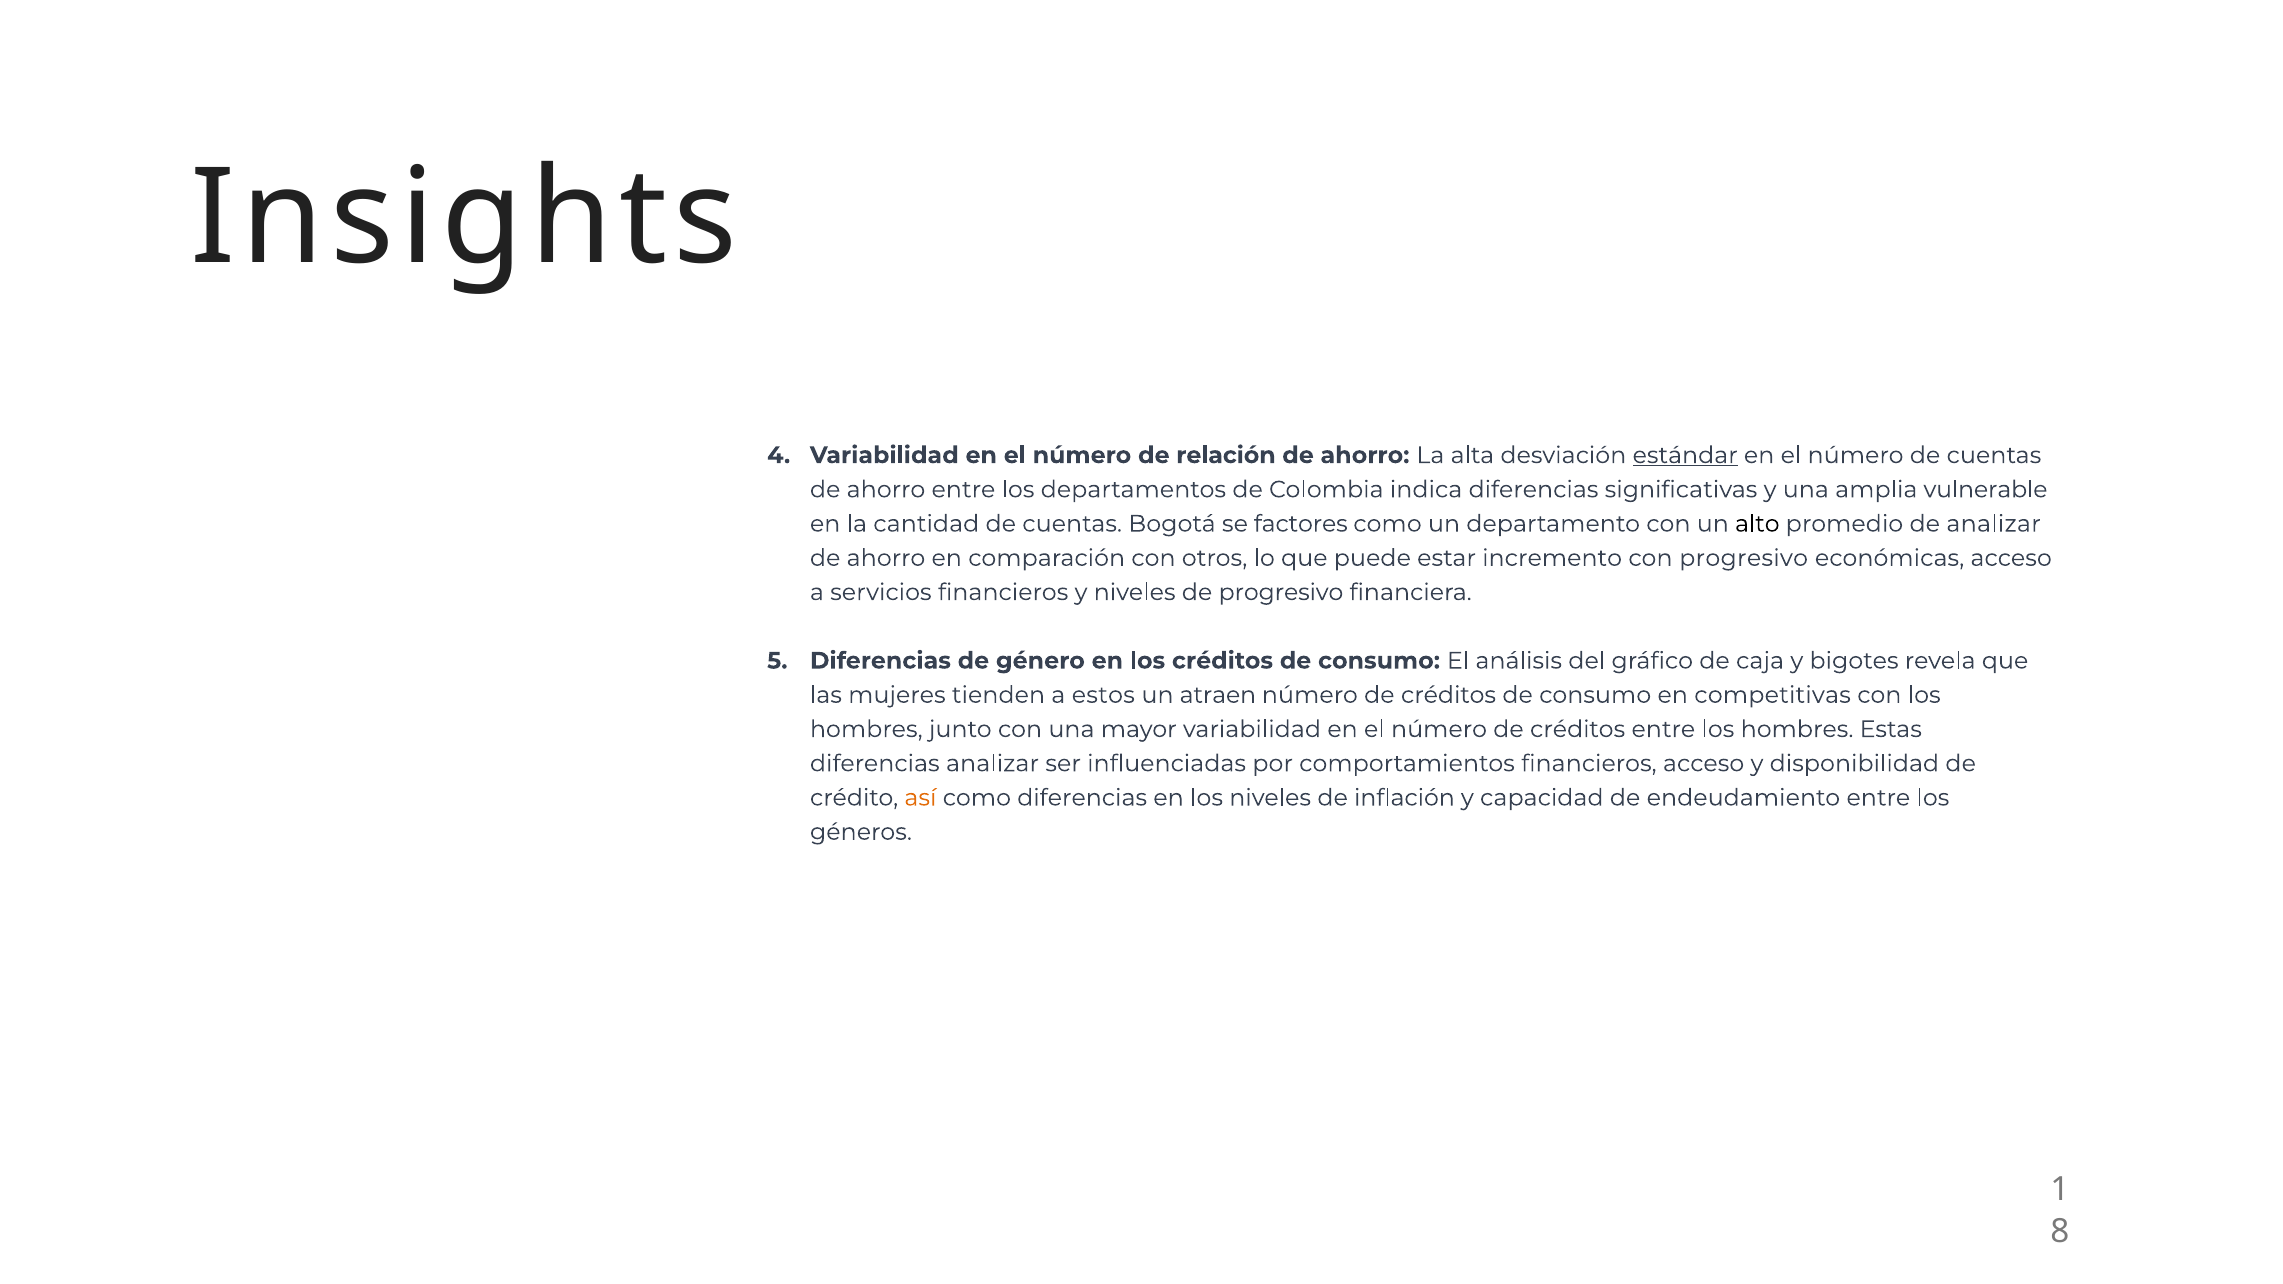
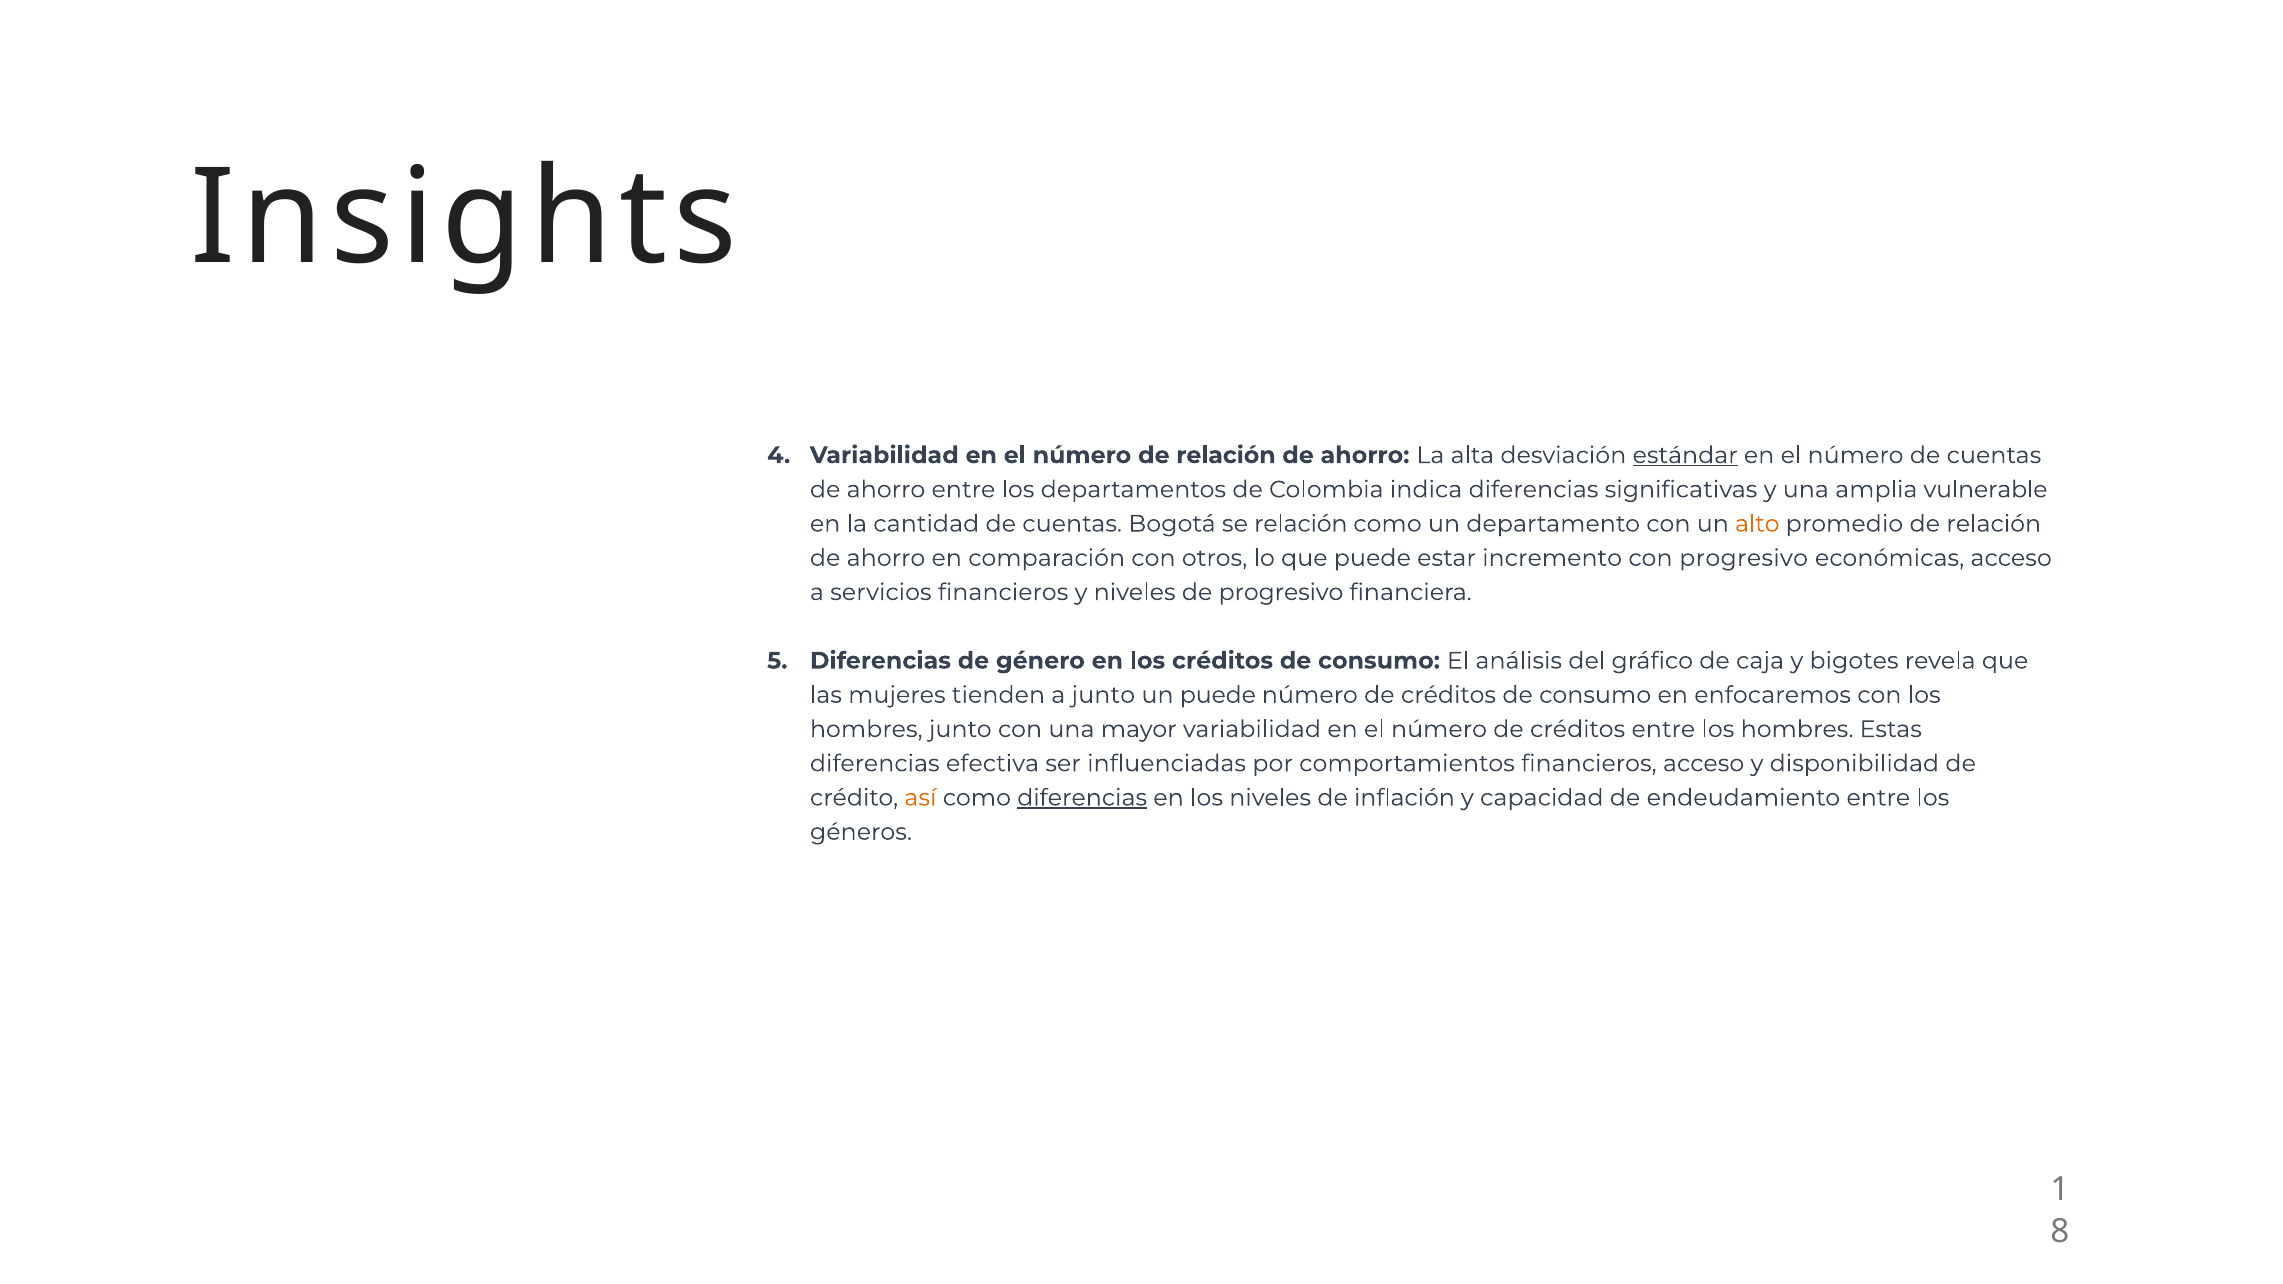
se factores: factores -> relación (1301, 524)
alto colour: black -> orange (1757, 524)
promedio de analizar: analizar -> relación (1994, 524)
a estos: estos -> junto (1103, 695)
un atraen: atraen -> puede (1218, 695)
competitivas: competitivas -> enfocaremos (1773, 695)
diferencias analizar: analizar -> efectiva (993, 764)
diferencias underline: none -> present (1082, 798)
